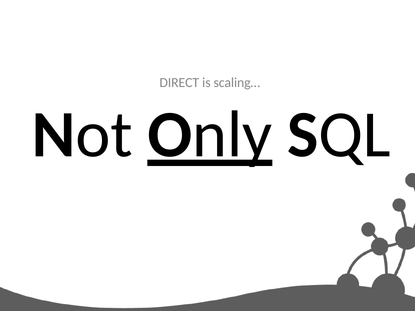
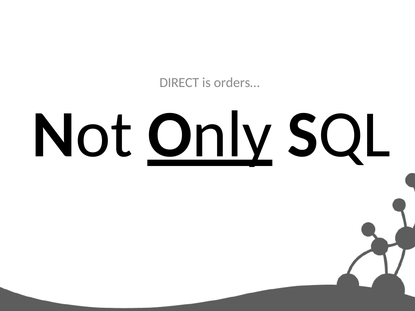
scaling…: scaling… -> orders… (237, 83)
